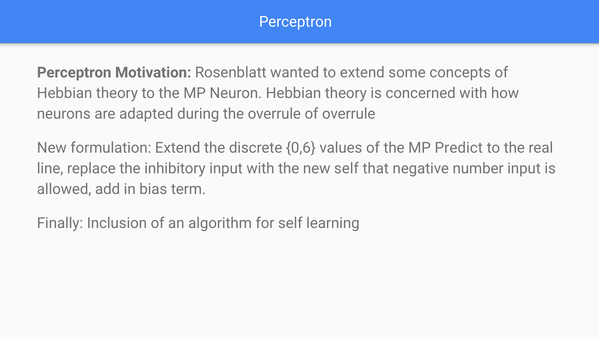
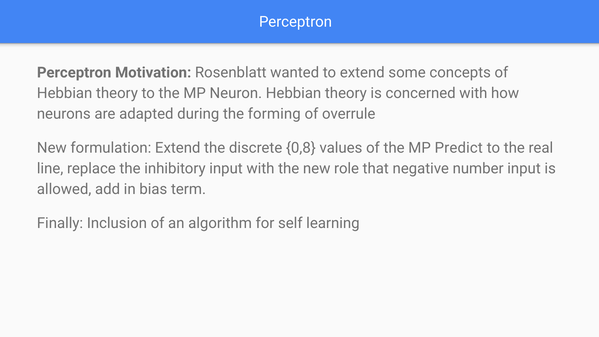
the overrule: overrule -> forming (274, 114)
0,6: 0,6 -> 0,8 (301, 148)
new self: self -> role (347, 168)
